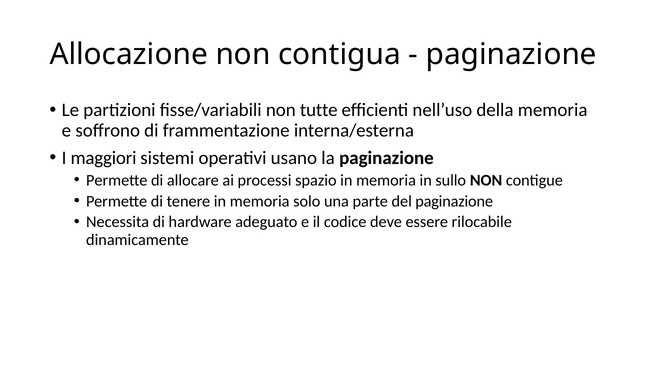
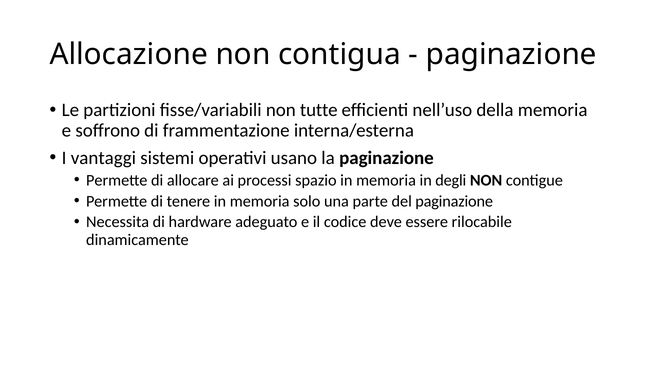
maggiori: maggiori -> vantaggi (103, 158)
sullo: sullo -> degli (451, 180)
